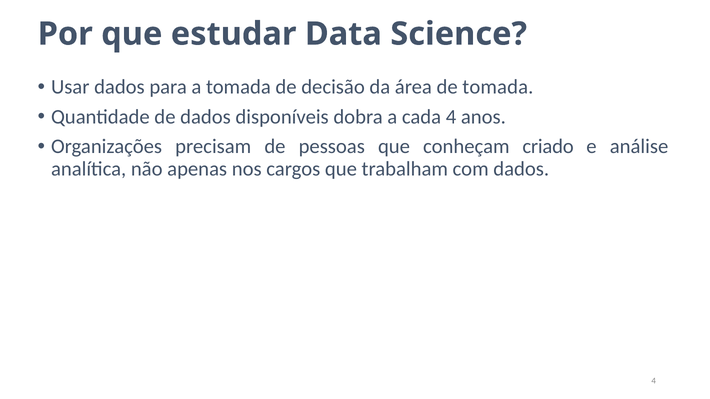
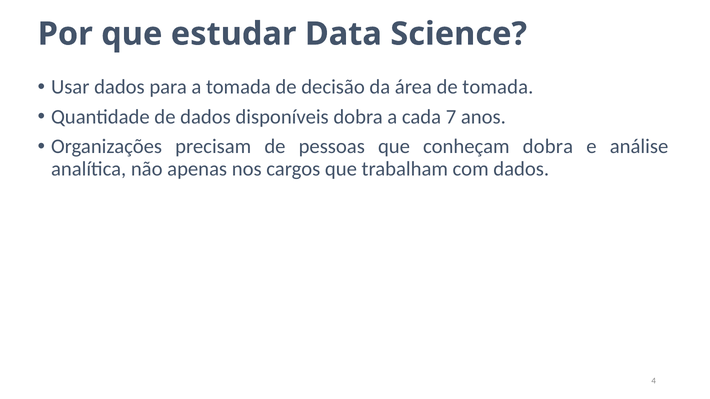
cada 4: 4 -> 7 (451, 117)
conheçam criado: criado -> dobra (548, 147)
